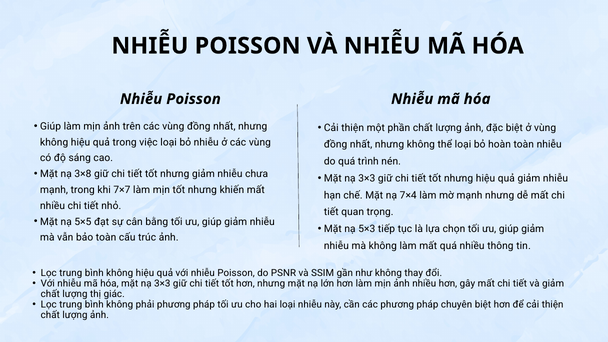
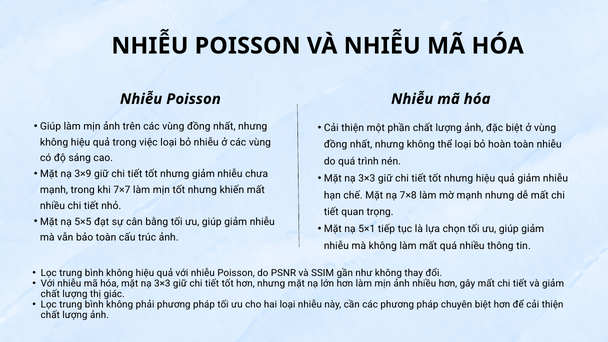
3×8: 3×8 -> 3×9 (83, 174)
7×4: 7×4 -> 7×8 (408, 195)
5×3: 5×3 -> 5×1 (367, 229)
